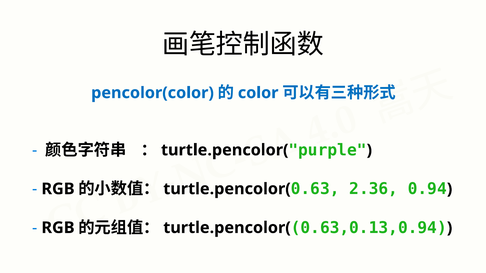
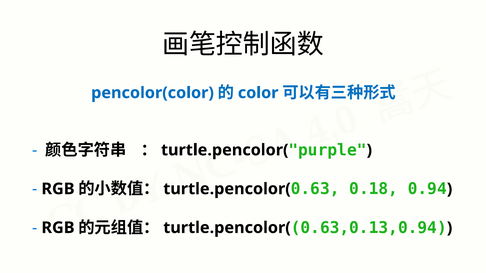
2.36: 2.36 -> 0.18 (374, 189)
